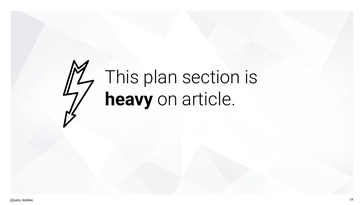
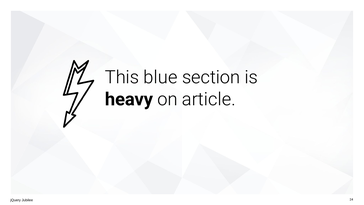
plan: plan -> blue (160, 77)
